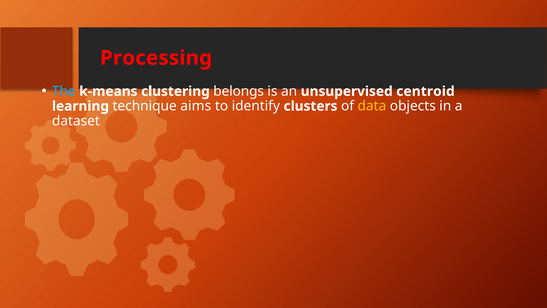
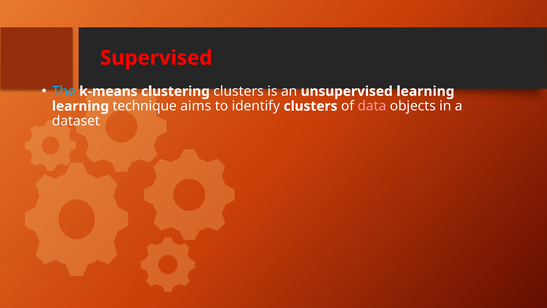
Processing: Processing -> Supervised (156, 58)
clustering belongs: belongs -> clusters (239, 91)
unsupervised centroid: centroid -> learning (425, 91)
data colour: yellow -> pink (372, 106)
